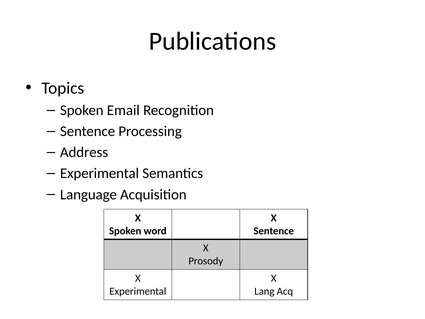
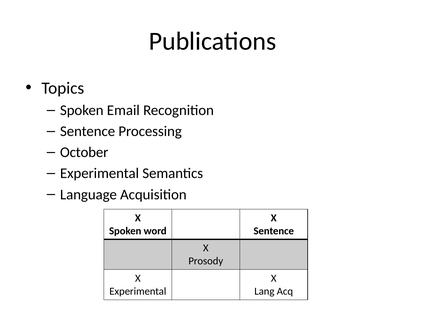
Address: Address -> October (84, 152)
